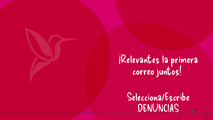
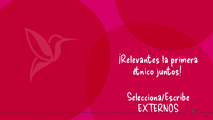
correo: correo -> étnico (143, 71)
DENUNCIAS: DENUNCIAS -> EXTERNOS (158, 109)
